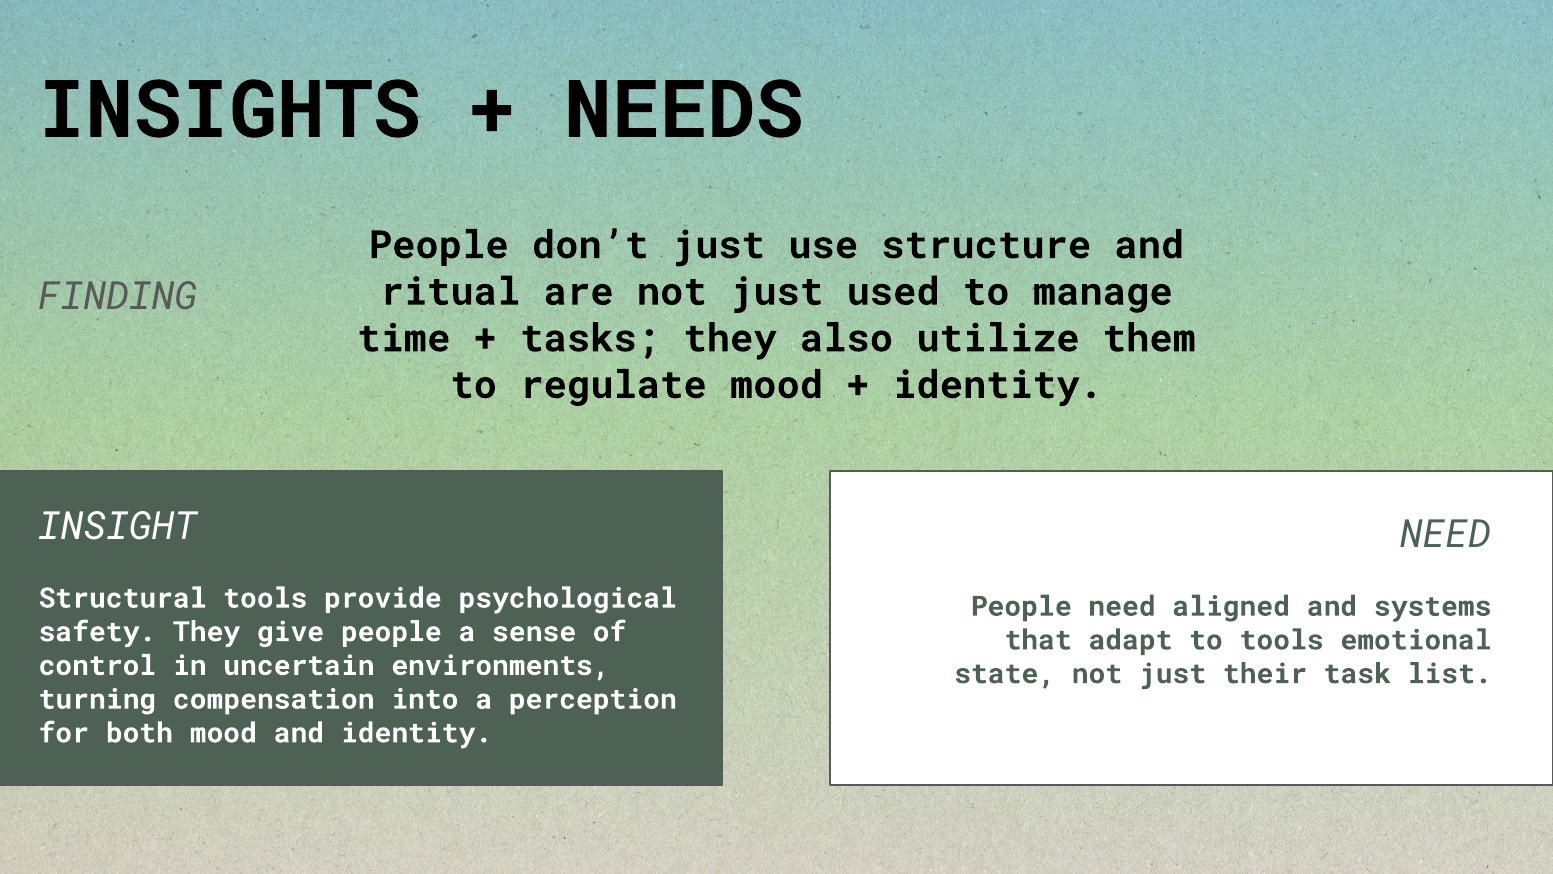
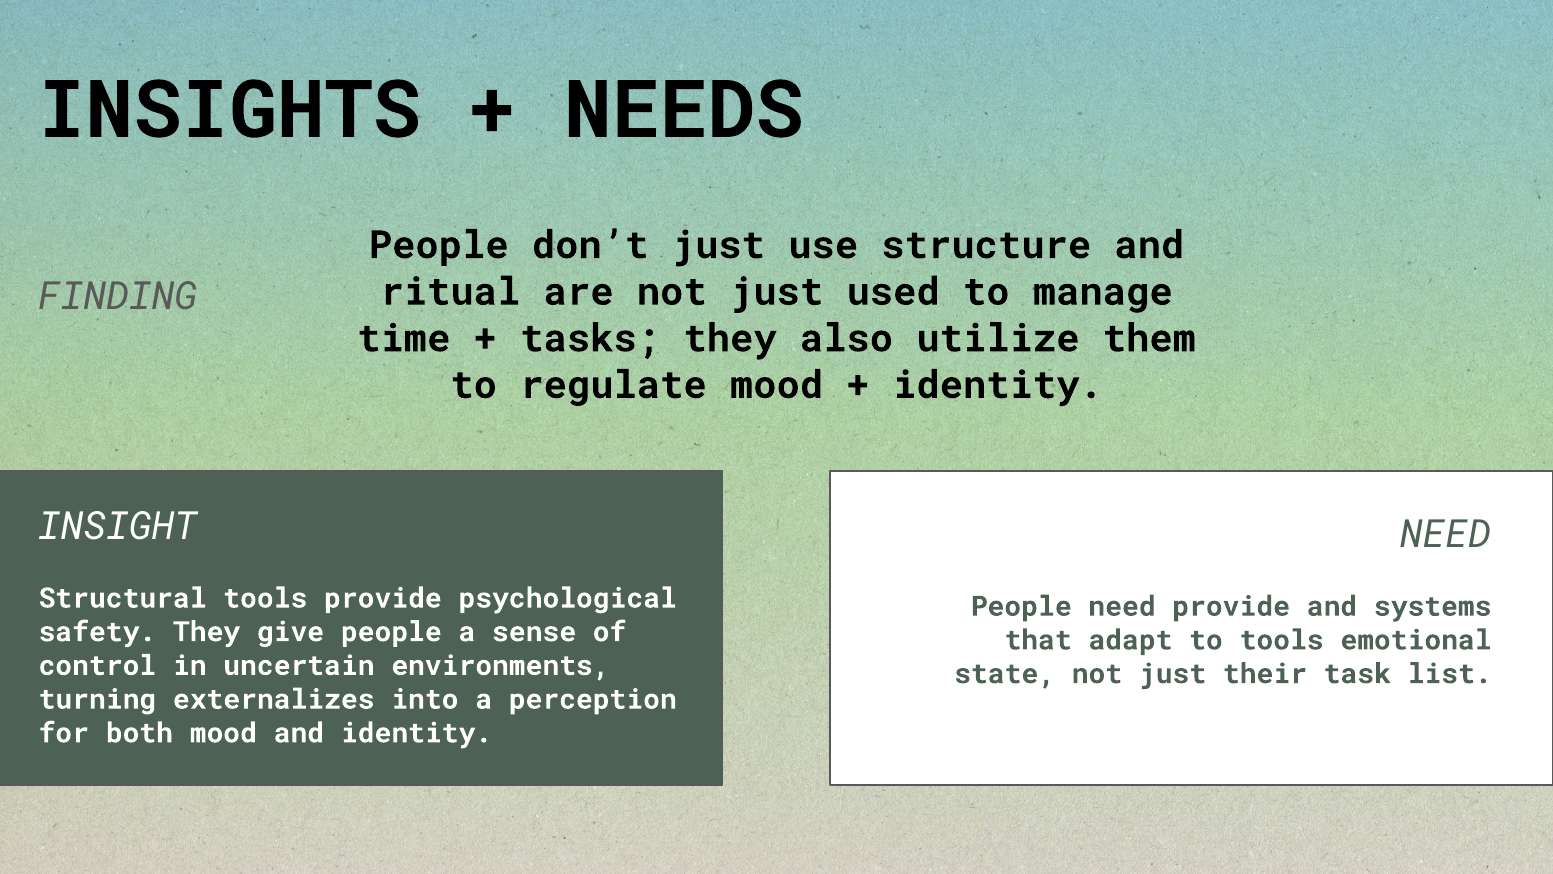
need aligned: aligned -> provide (1231, 606)
compensation: compensation -> externalizes (274, 699)
